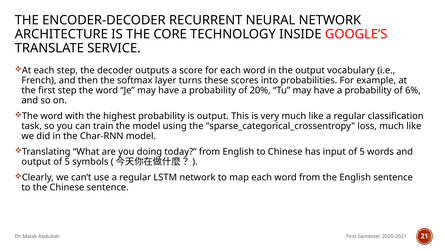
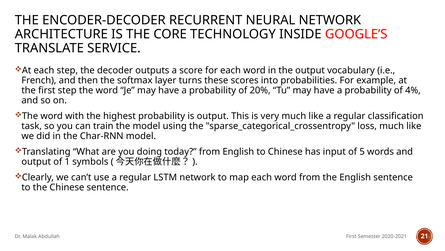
6%: 6% -> 4% (413, 90)
output of 5: 5 -> 1 (67, 161)
